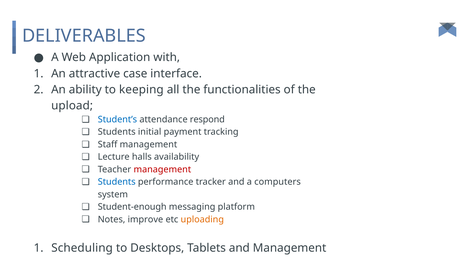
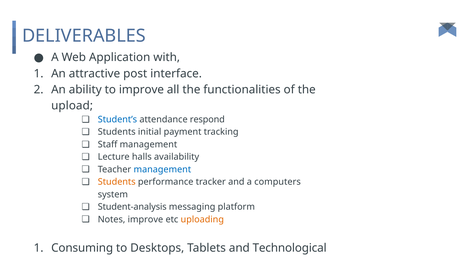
case: case -> post (135, 74)
to keeping: keeping -> improve (141, 90)
management colour: red -> blue (162, 170)
Students colour: blue -> orange (117, 182)
Student-enough: Student-enough -> Student-analysis (132, 207)
Scheduling: Scheduling -> Consuming (82, 248)
and Management: Management -> Technological (290, 248)
